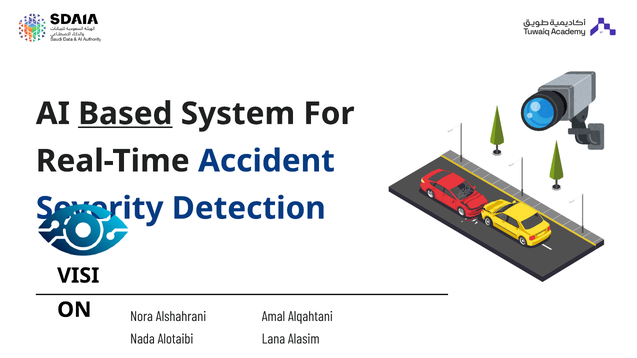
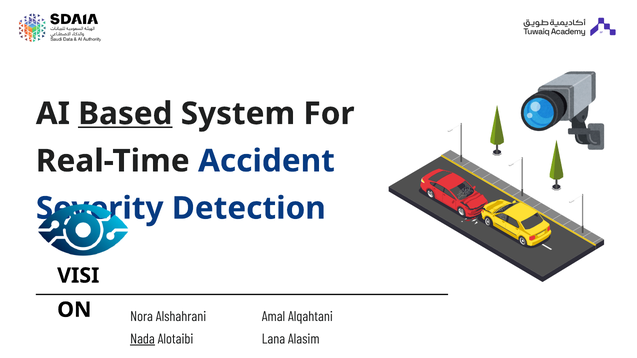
Nada underline: none -> present (143, 339)
